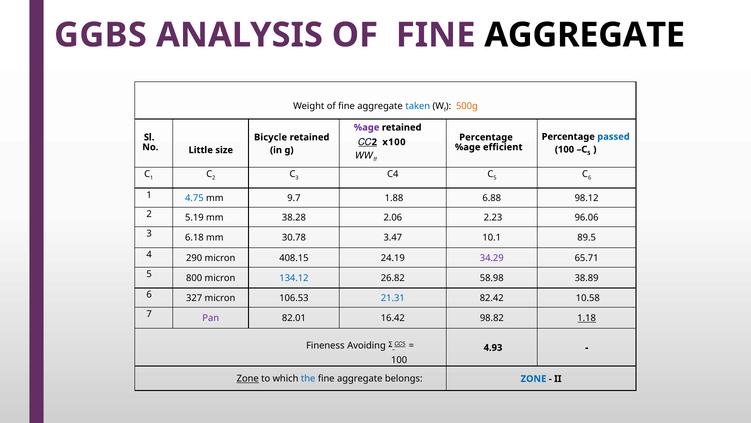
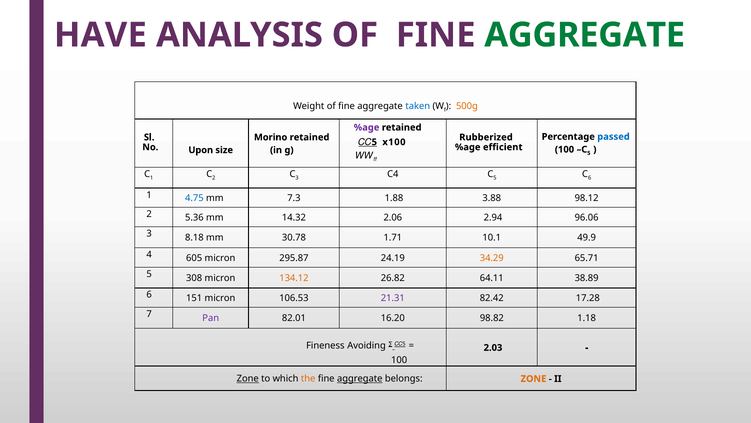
GGBS: GGBS -> HAVE (100, 35)
AGGREGATE colour: black -> green (585, 35)
Bicycle: Bicycle -> Morino (271, 137)
Percentage: Percentage -> Rubberized (486, 137)
2: 2 -> 5 (374, 142)
Little: Little -> Upon (201, 150)
9.7: 9.7 -> 7.3 (294, 198)
6.88: 6.88 -> 3.88 (492, 198)
5.19: 5.19 -> 5.36 (194, 217)
38.28: 38.28 -> 14.32 (294, 217)
2.23: 2.23 -> 2.94 (493, 217)
6.18: 6.18 -> 8.18 (194, 238)
3.47: 3.47 -> 1.71 (393, 238)
89.5: 89.5 -> 49.9 (587, 238)
290: 290 -> 605 (194, 258)
408.15: 408.15 -> 295.87 (294, 258)
34.29 colour: purple -> orange (492, 258)
800: 800 -> 308 (194, 278)
134.12 colour: blue -> orange (294, 278)
58.98: 58.98 -> 64.11 (492, 278)
327: 327 -> 151 (194, 298)
21.31 colour: blue -> purple (393, 298)
10.58: 10.58 -> 17.28 (588, 298)
16.42: 16.42 -> 16.20 (393, 318)
1.18 underline: present -> none (587, 318)
4.93: 4.93 -> 2.03 (493, 347)
the colour: blue -> orange (308, 378)
aggregate underline: none -> present (360, 378)
ZONE colour: blue -> orange (533, 378)
